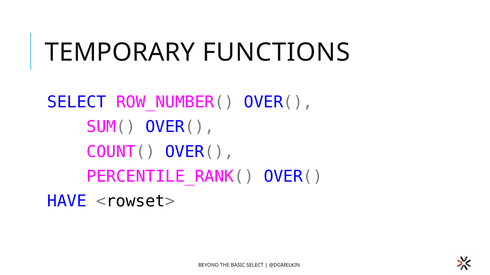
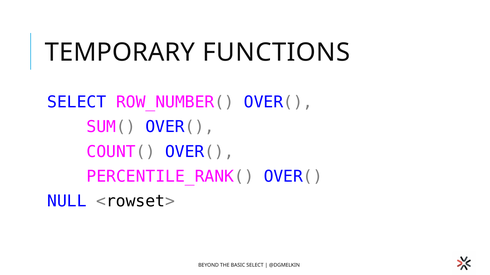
HAVE: HAVE -> NULL (67, 202)
